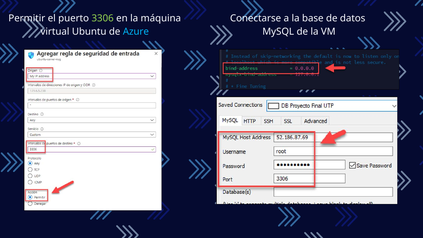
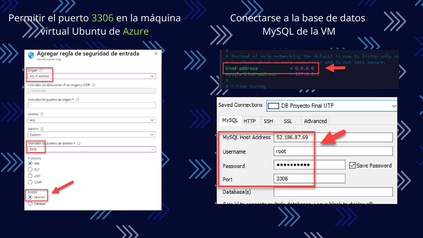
Azure colour: light blue -> light green (136, 32)
